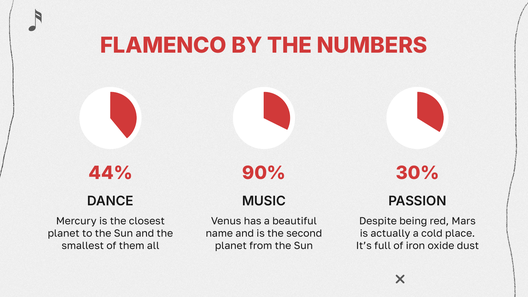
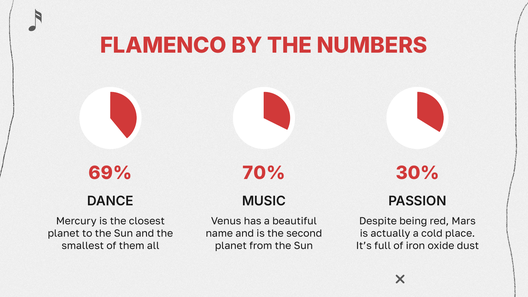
44%: 44% -> 69% (110, 173)
90%: 90% -> 70% (264, 173)
